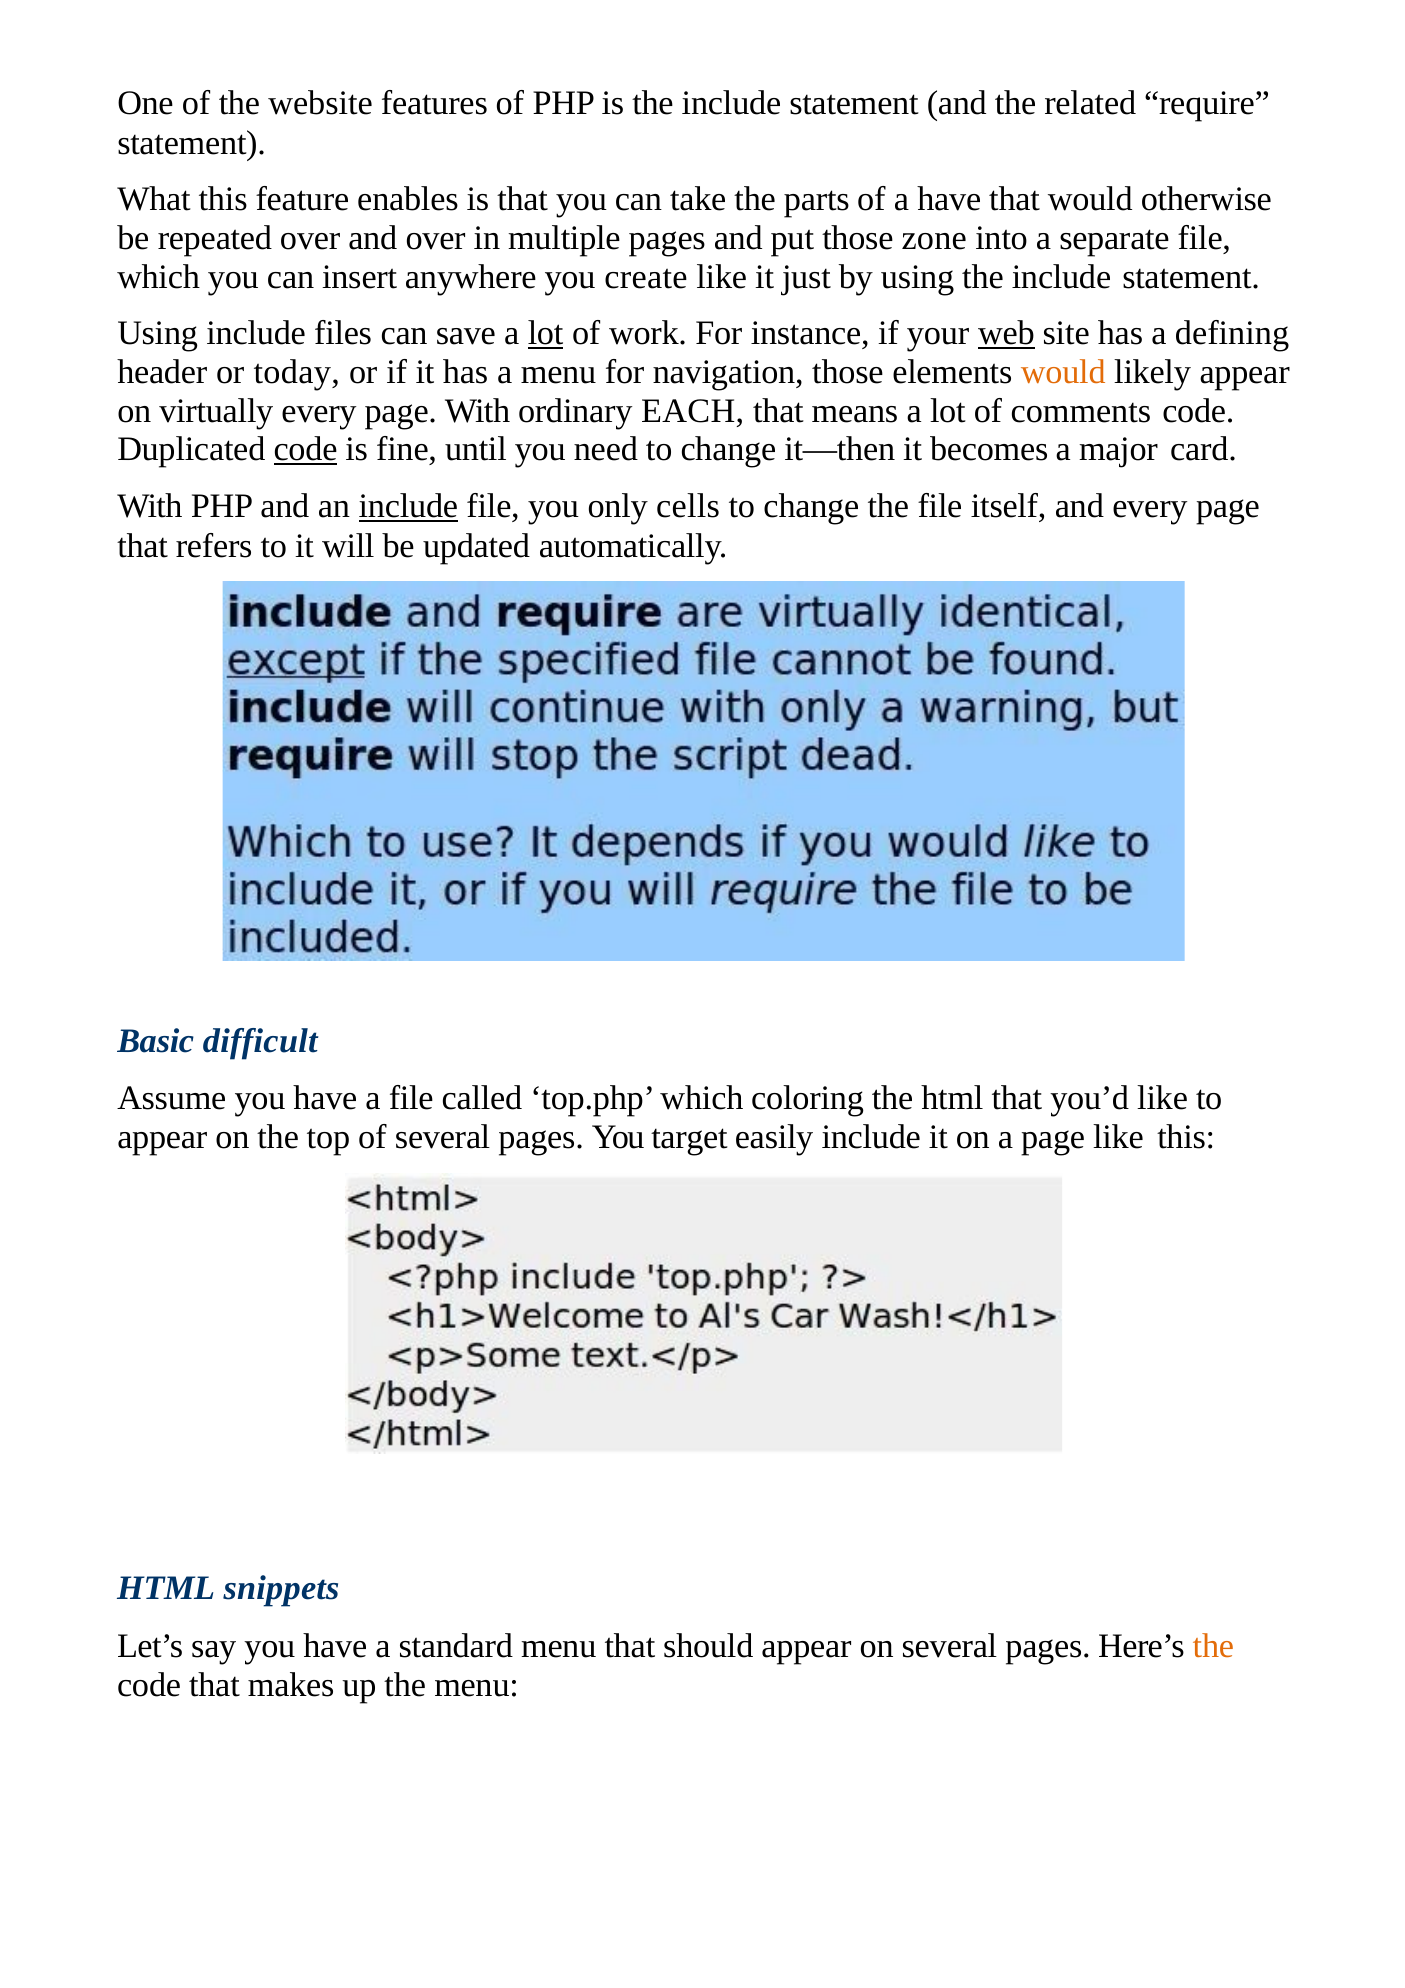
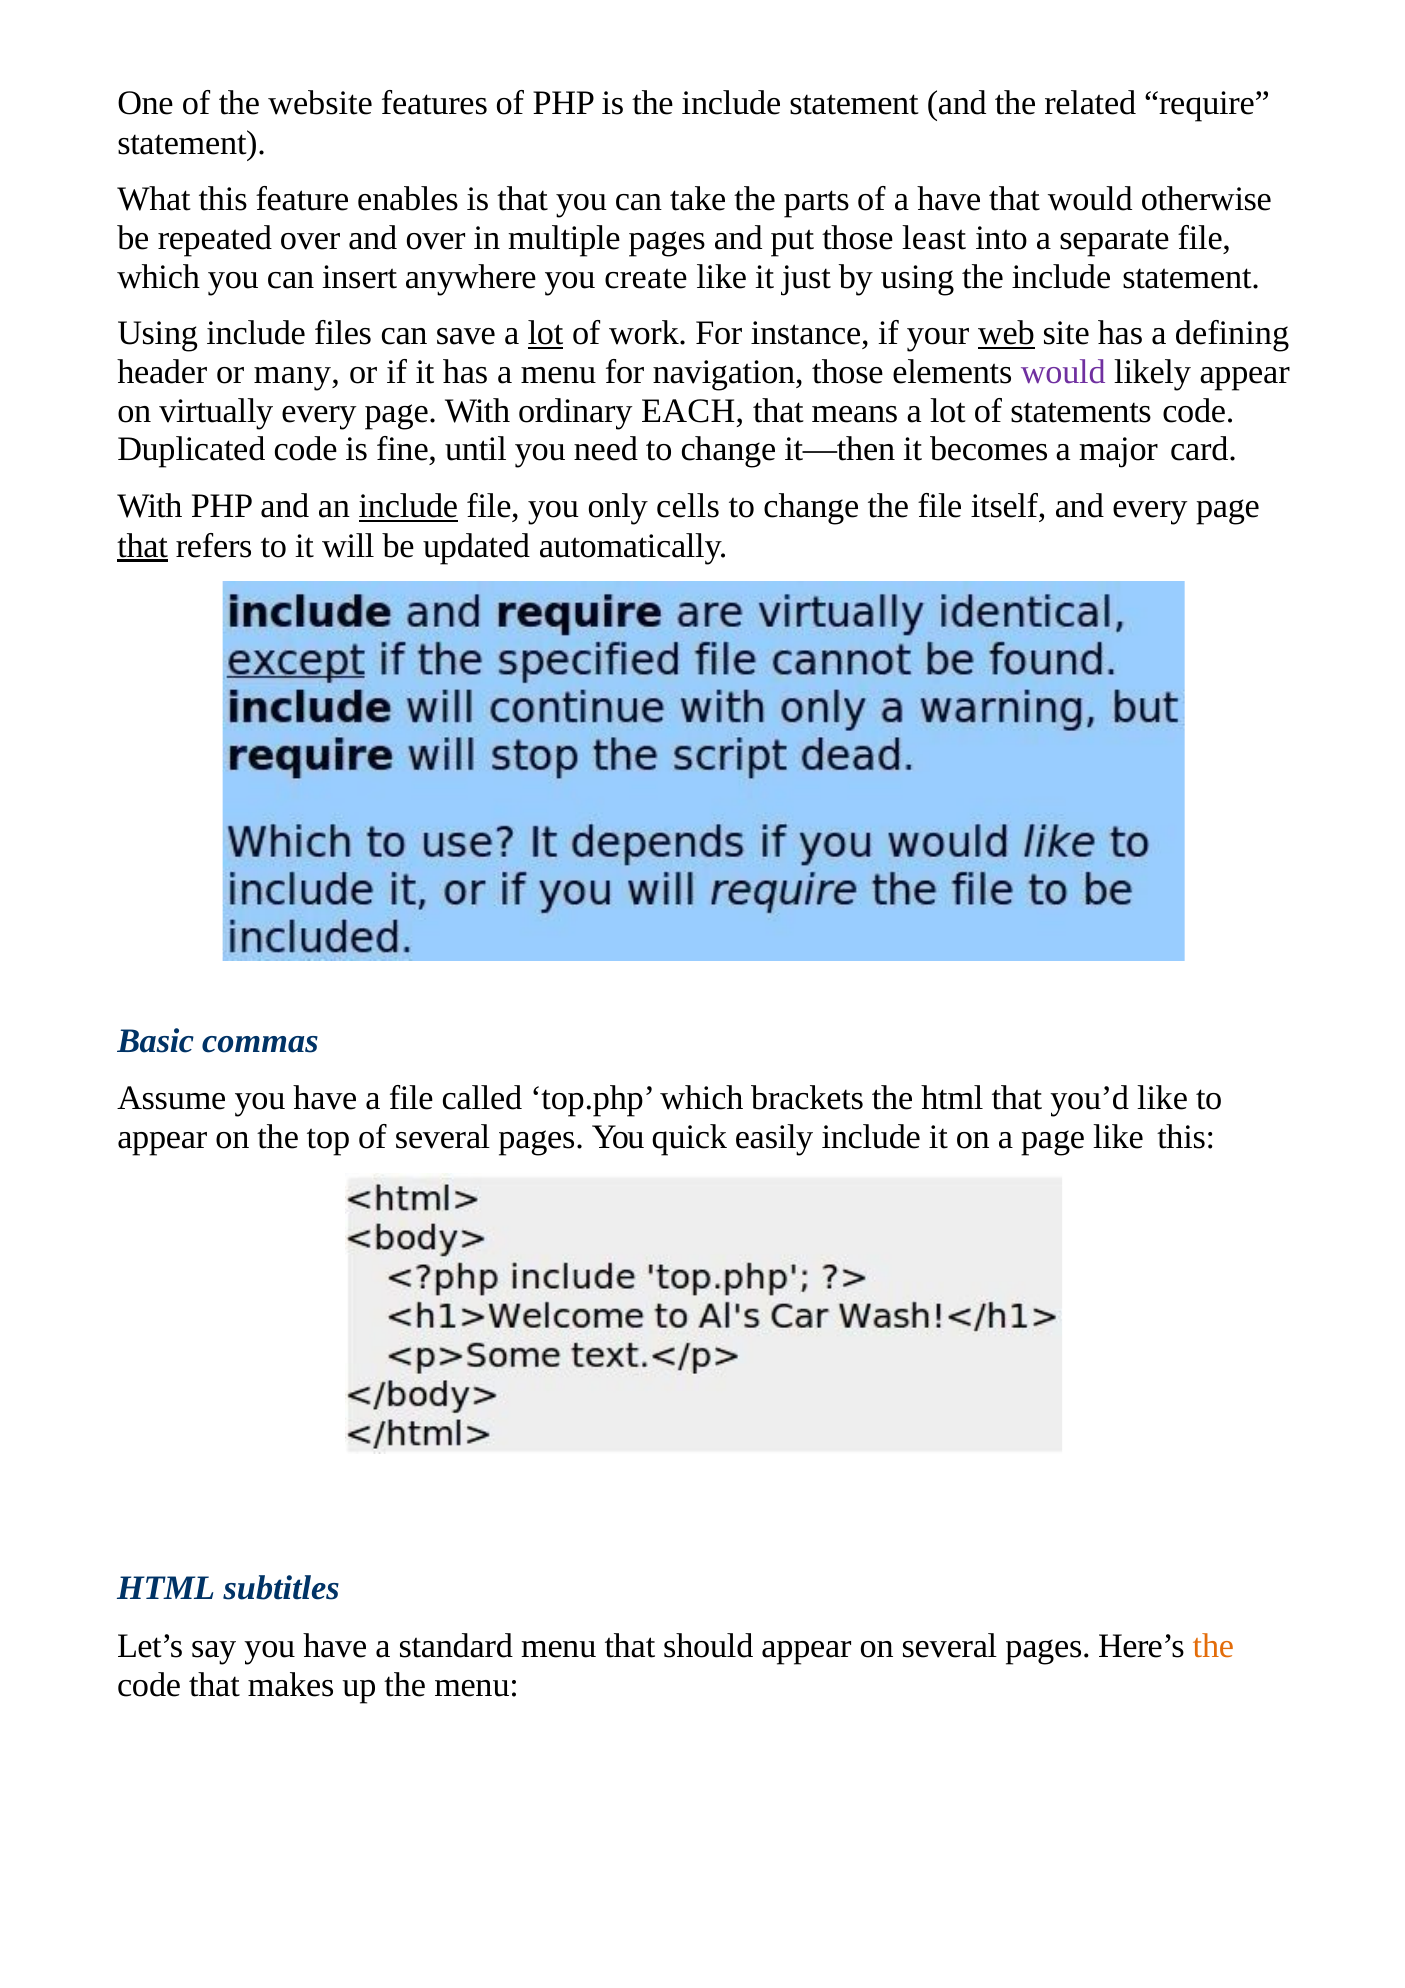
zone: zone -> least (934, 238)
today: today -> many (297, 373)
would colour: orange -> purple (1063, 373)
comments: comments -> statements (1081, 412)
code underline: present -> none (306, 450)
that underline: none -> present (143, 546)
difficult: difficult -> commas (260, 1041)
coloring: coloring -> brackets (808, 1098)
target: target -> quick (689, 1138)
snippets: snippets -> subtitles (282, 1589)
